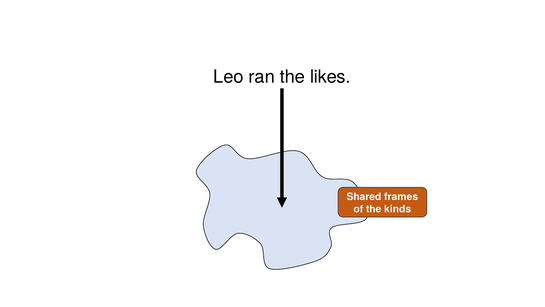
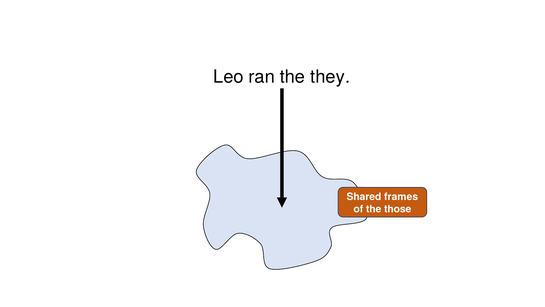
likes: likes -> they (330, 77)
kinds: kinds -> those (398, 209)
